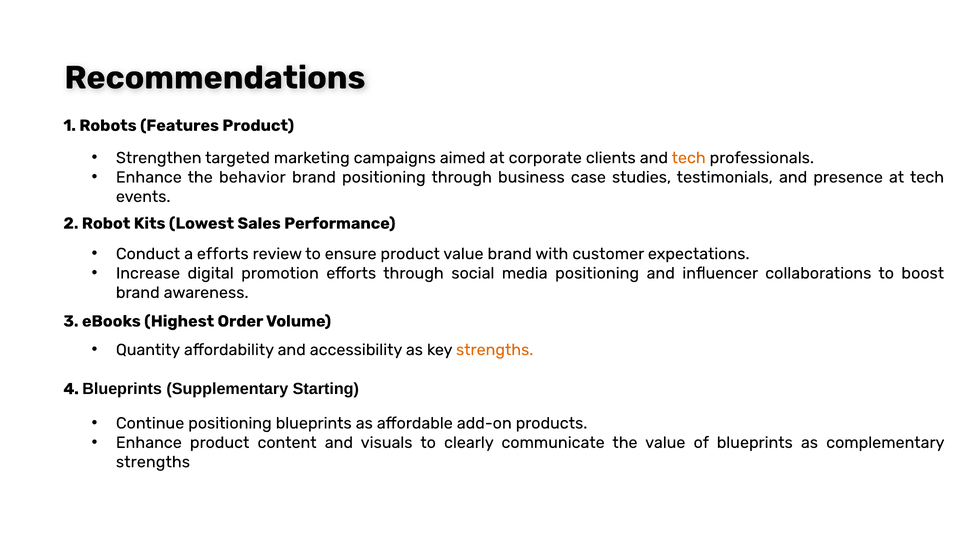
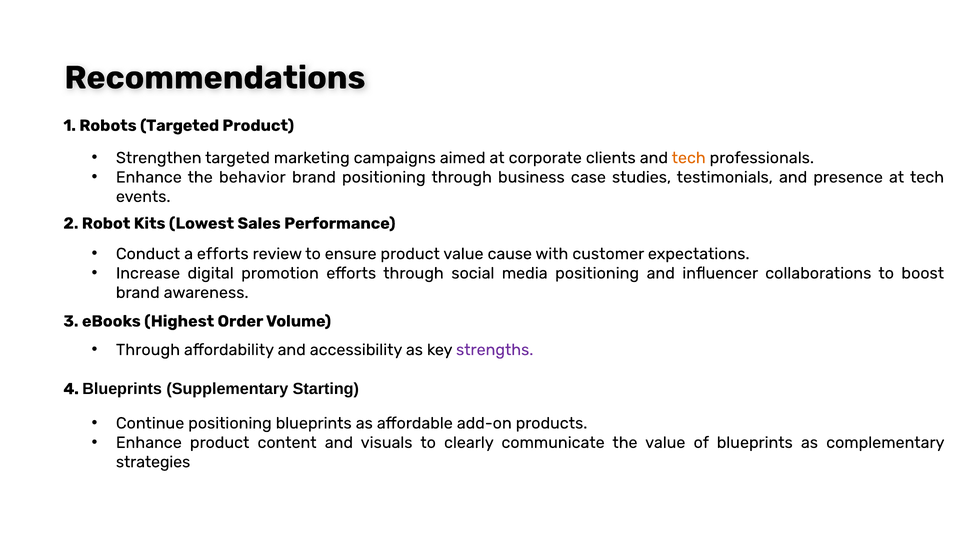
Robots Features: Features -> Targeted (180, 126)
value brand: brand -> cause (510, 254)
Quantity: Quantity -> Through (148, 350)
strengths colour: orange -> purple (495, 350)
strengths: strengths -> strategies (153, 462)
